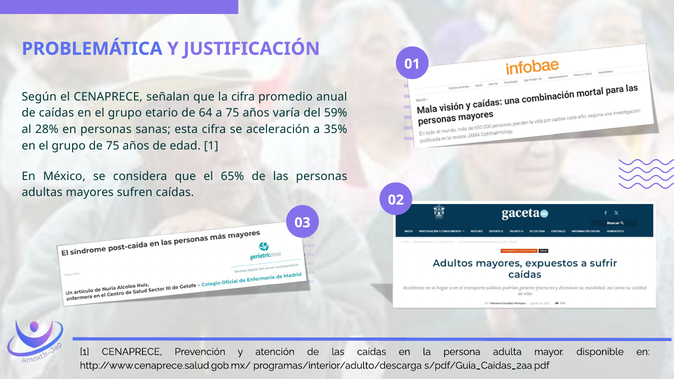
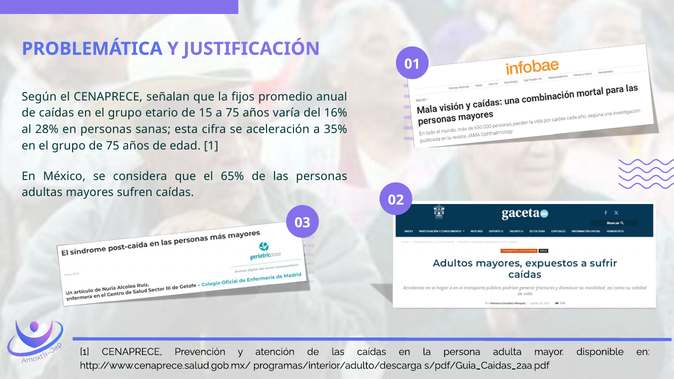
la cifra: cifra -> fijos (243, 97)
64: 64 -> 15 (206, 113)
59%: 59% -> 16% (336, 113)
